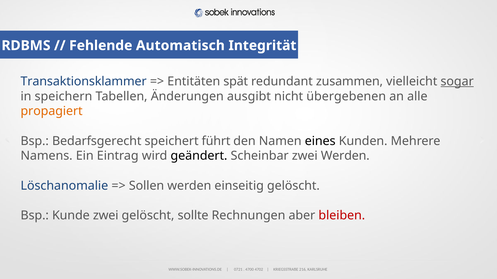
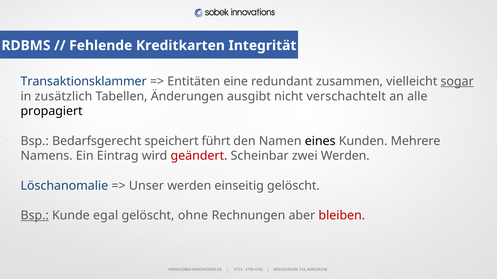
Automatisch: Automatisch -> Kreditkarten (180, 46)
spät: spät -> eine (236, 82)
speichern: speichern -> zusätzlich (63, 97)
übergebenen: übergebenen -> verschachtelt (346, 97)
propagiert colour: orange -> black (52, 111)
geändert colour: black -> red (199, 156)
Sollen: Sollen -> Unser (146, 186)
Bsp underline: none -> present (35, 216)
Kunde zwei: zwei -> egal (106, 216)
sollte: sollte -> ohne (193, 216)
